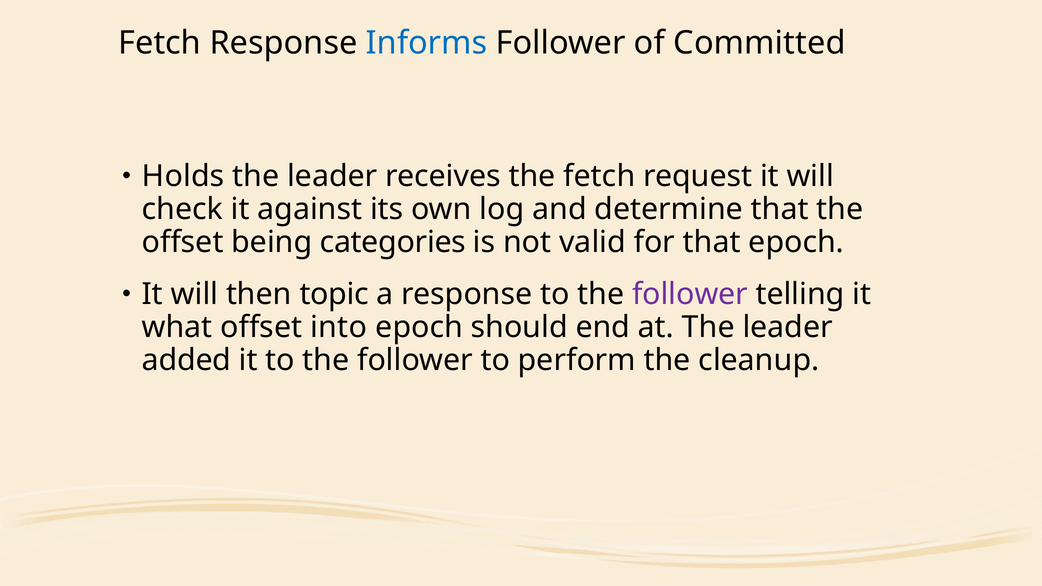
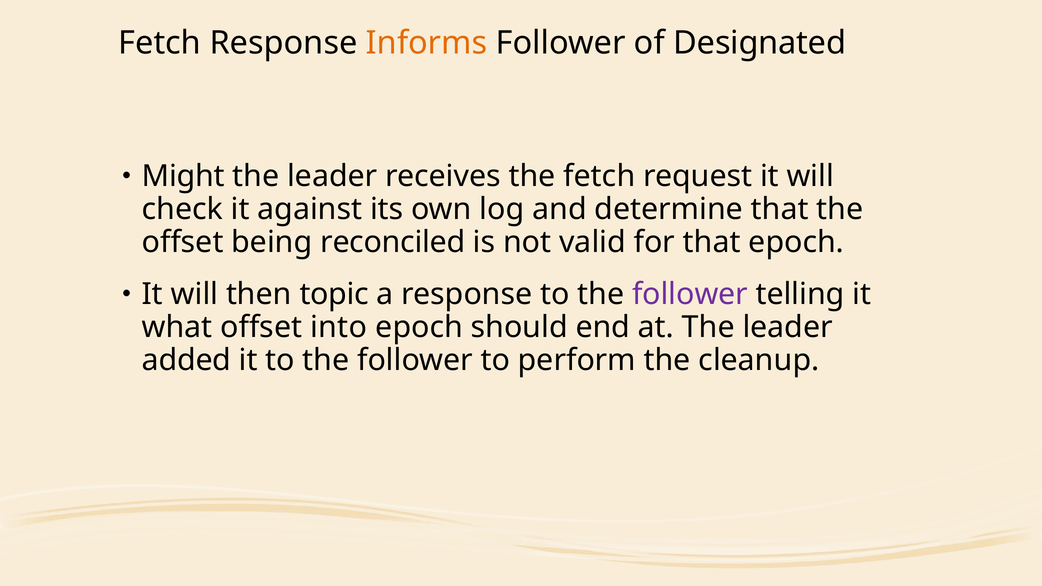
Informs colour: blue -> orange (427, 43)
Committed: Committed -> Designated (760, 43)
Holds: Holds -> Might (183, 176)
categories: categories -> reconciled (393, 242)
